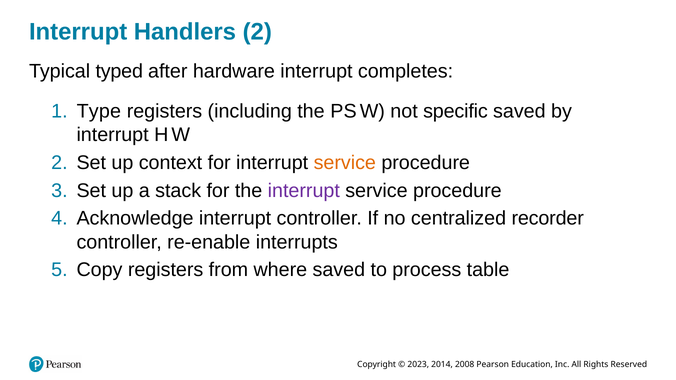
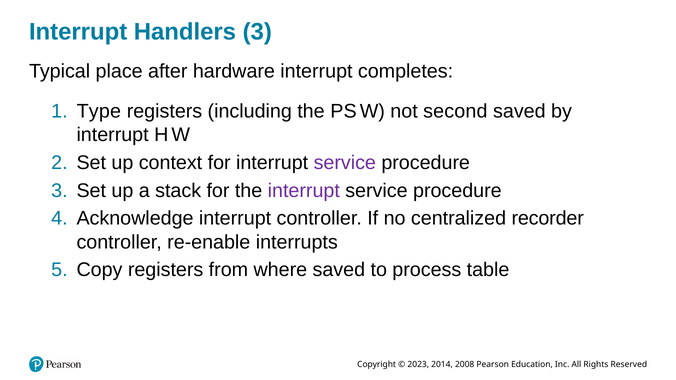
Handlers 2: 2 -> 3 (257, 32)
typed: typed -> place (119, 71)
specific: specific -> second (455, 111)
service colour: orange -> purple (345, 163)
